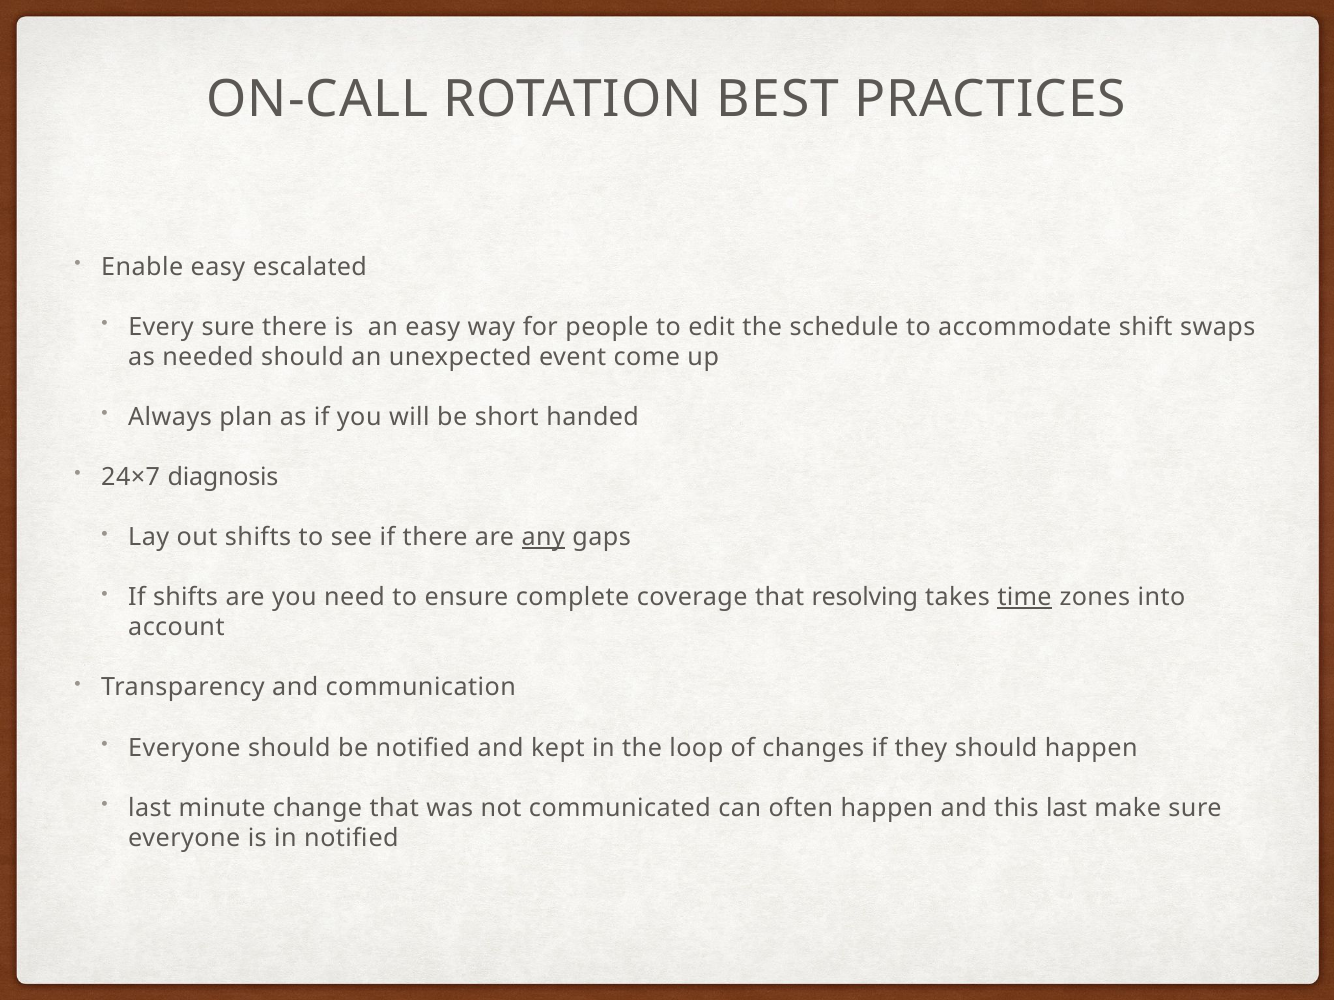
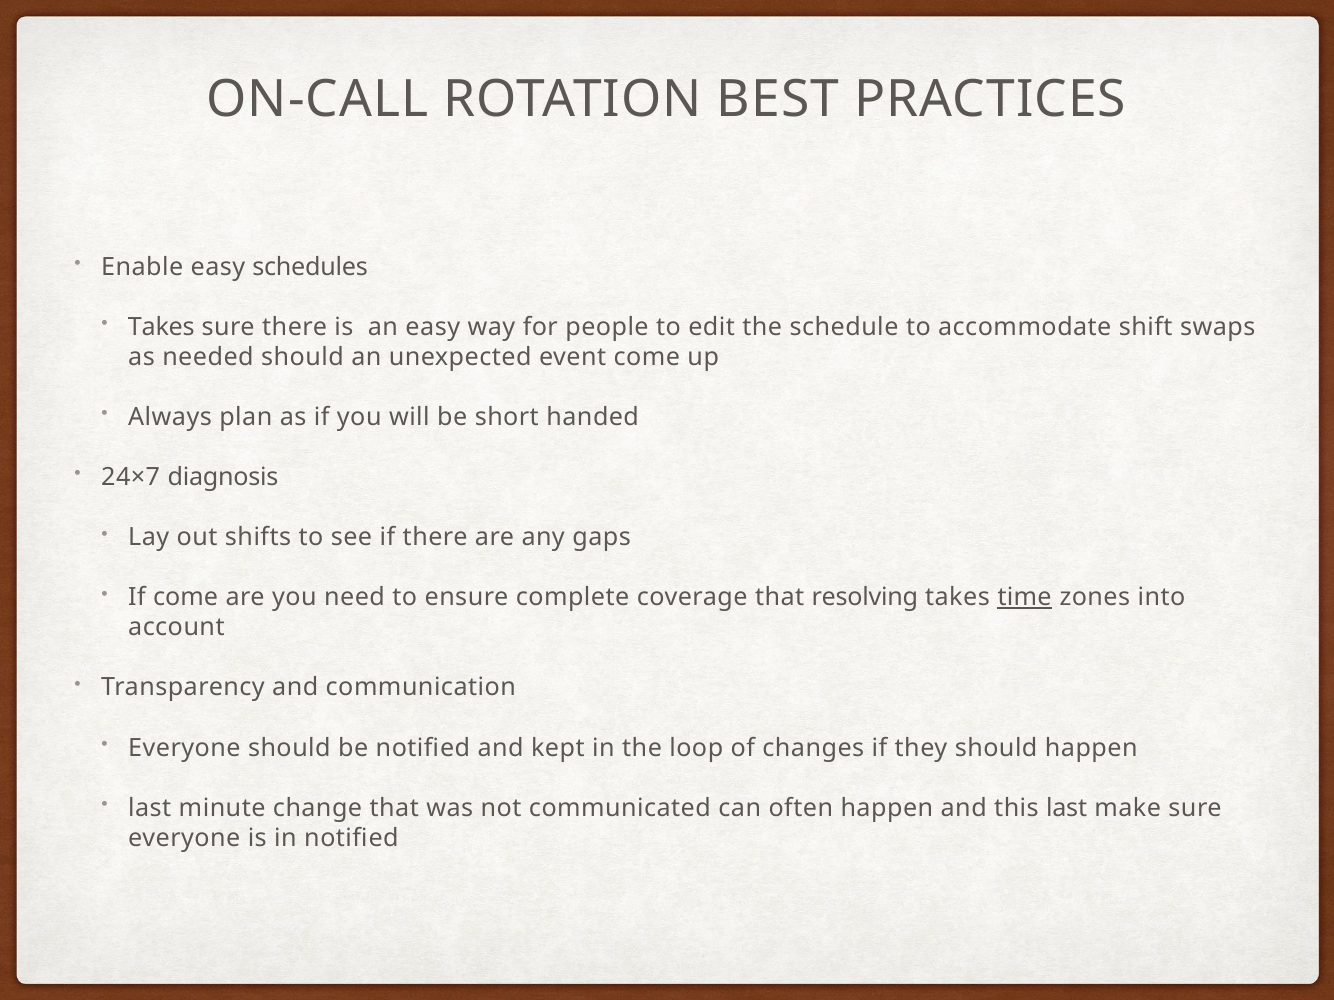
escalated: escalated -> schedules (310, 267)
Every: Every -> Takes (161, 327)
any underline: present -> none (543, 538)
If shifts: shifts -> come (186, 598)
